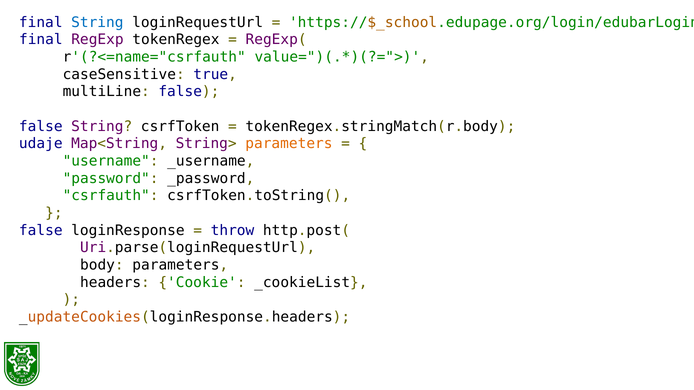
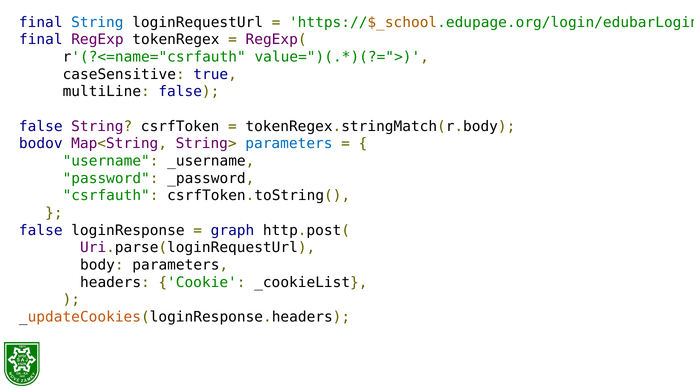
udaje: udaje -> bodov (41, 144)
parameters colour: orange -> blue (289, 144)
throw: throw -> graph (232, 231)
